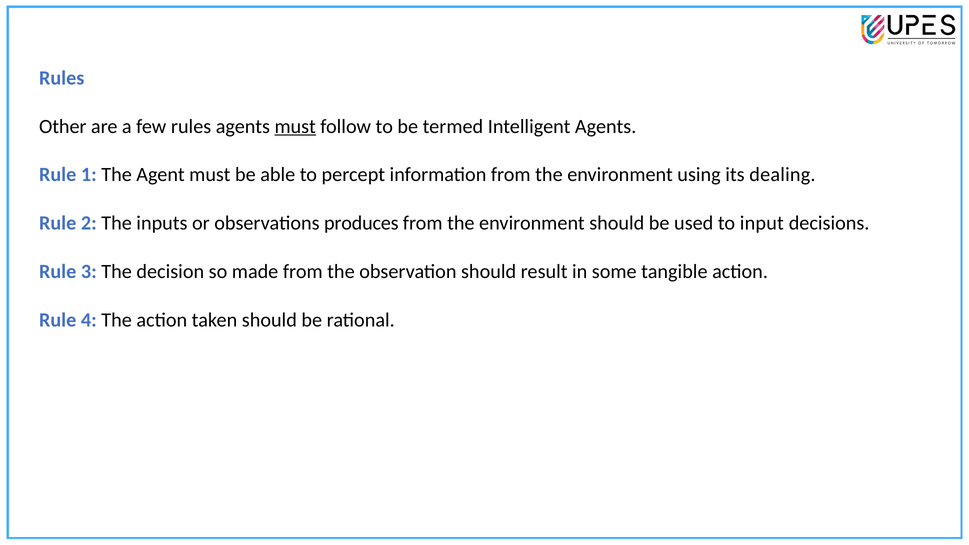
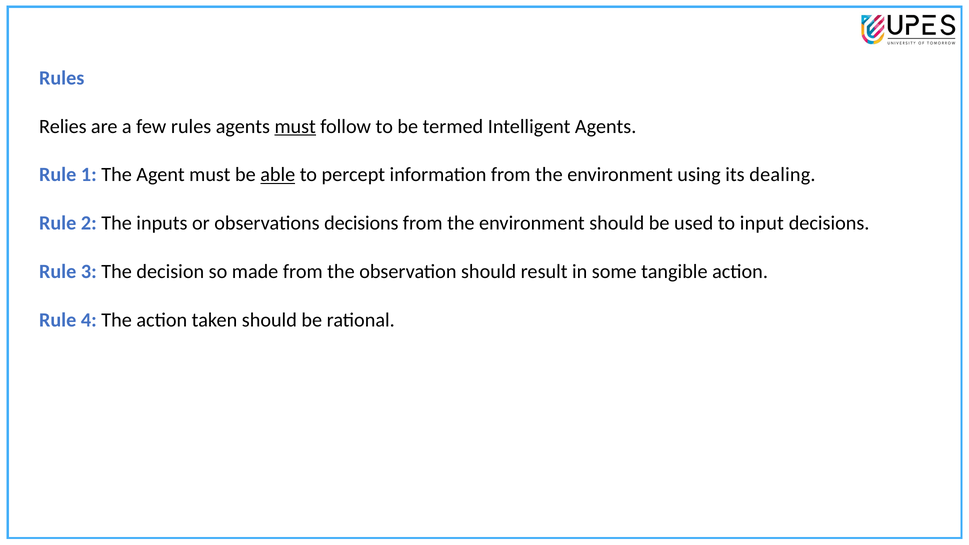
Other: Other -> Relies (63, 126)
able underline: none -> present (278, 175)
observations produces: produces -> decisions (361, 223)
